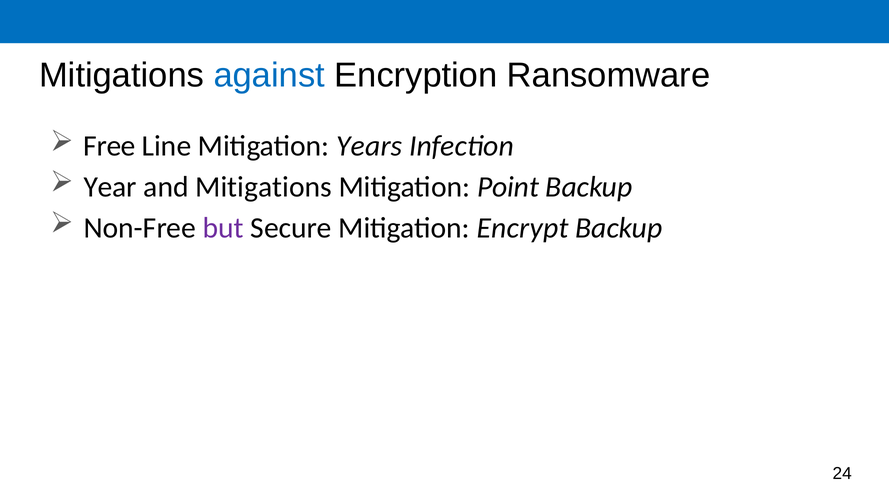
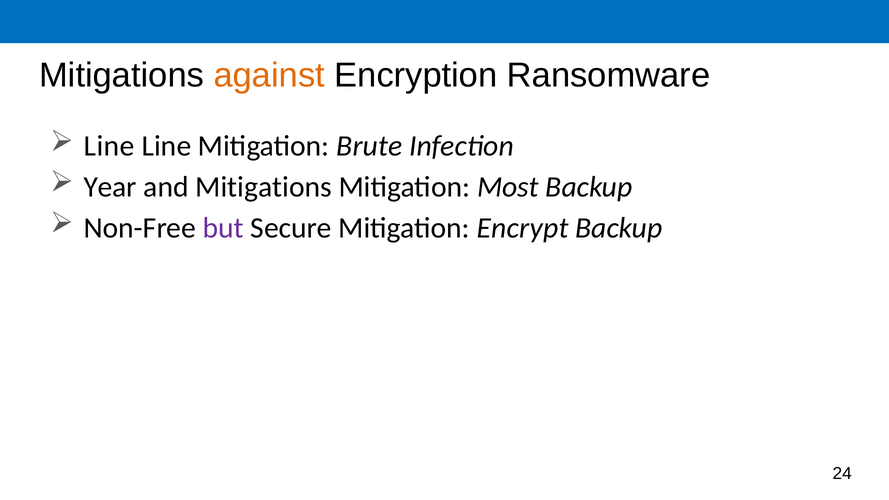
against colour: blue -> orange (269, 75)
Free: Free -> Line (109, 146)
Years: Years -> Brute (369, 146)
Point: Point -> Most (508, 187)
